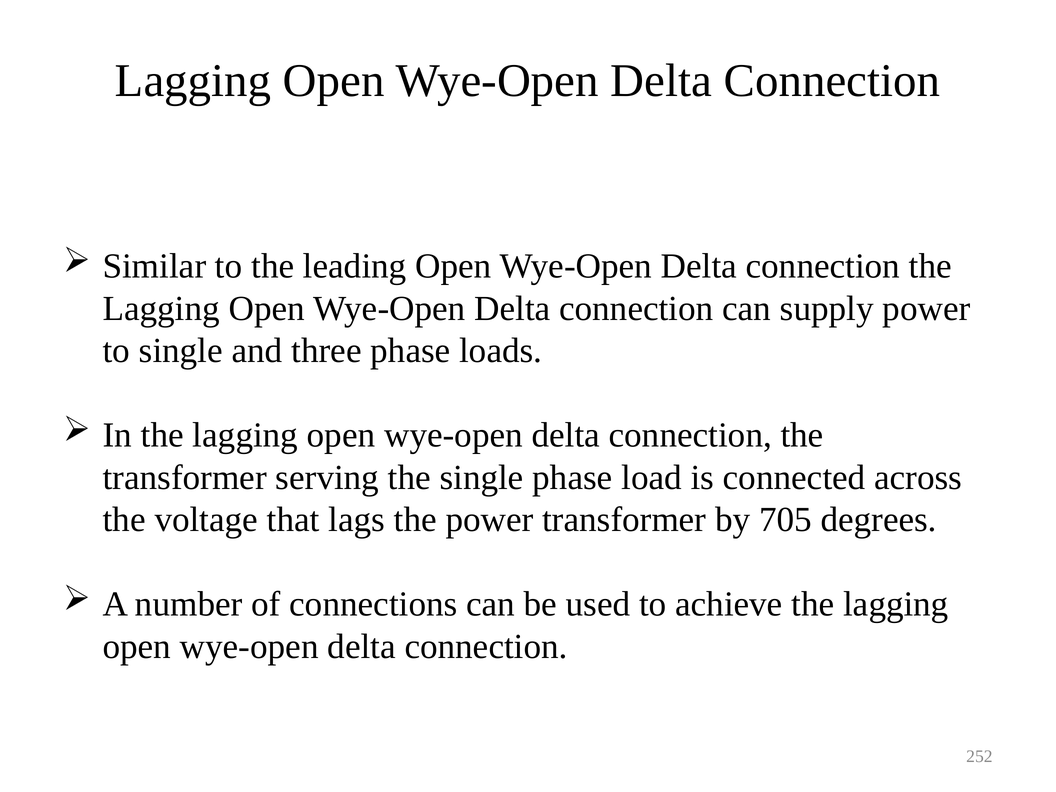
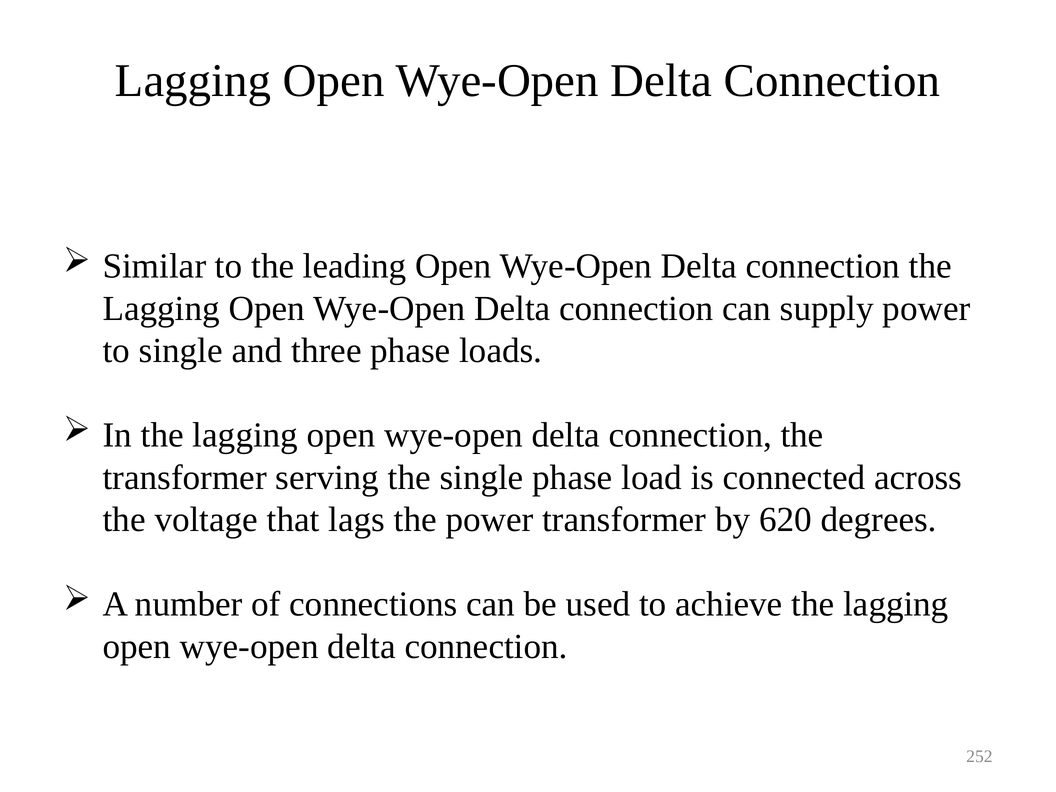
705: 705 -> 620 (785, 520)
